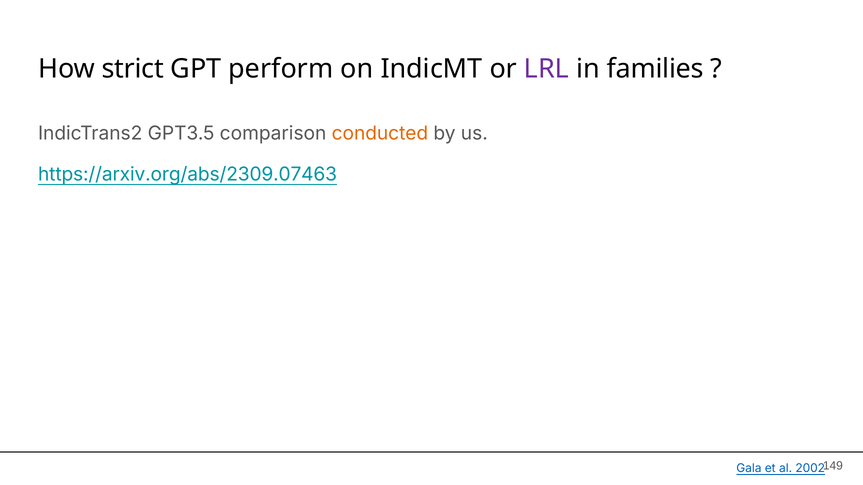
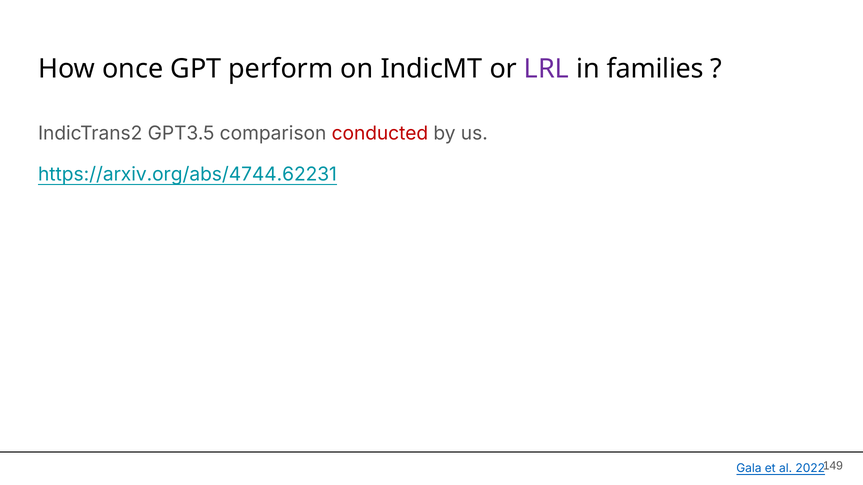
strict: strict -> once (133, 69)
conducted colour: orange -> red (380, 134)
https://arxiv.org/abs/2309.07463: https://arxiv.org/abs/2309.07463 -> https://arxiv.org/abs/4744.62231 (187, 174)
2002: 2002 -> 2022 (810, 469)
